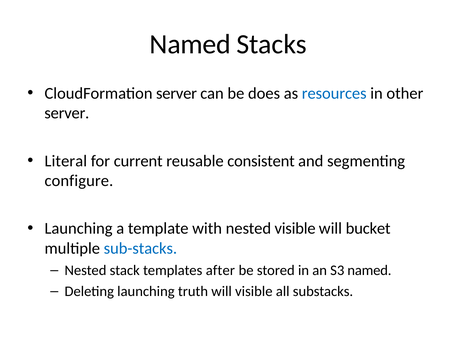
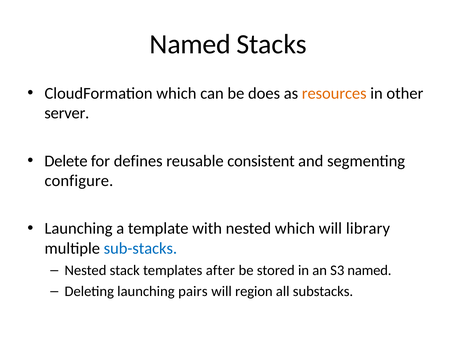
CloudFormation server: server -> which (176, 93)
resources colour: blue -> orange (334, 93)
Literal: Literal -> Delete (66, 161)
current: current -> defines (138, 161)
nested visible: visible -> which (295, 228)
bucket: bucket -> library (368, 228)
truth: truth -> pairs (193, 291)
will visible: visible -> region (254, 291)
